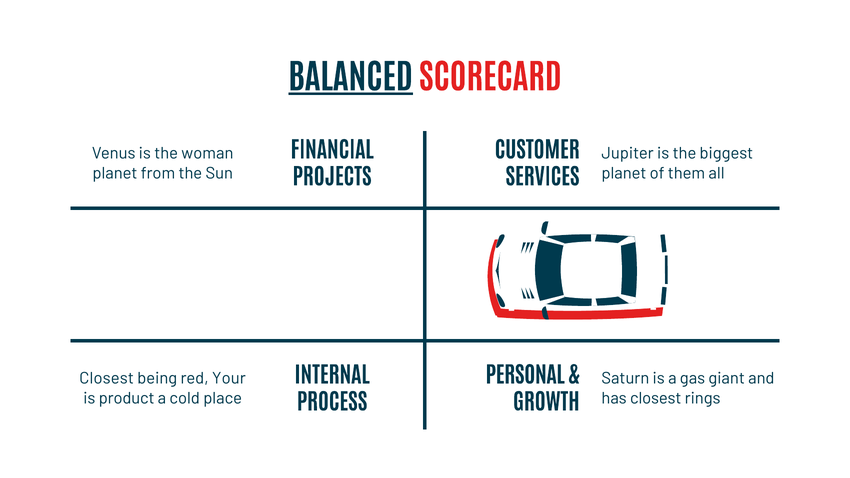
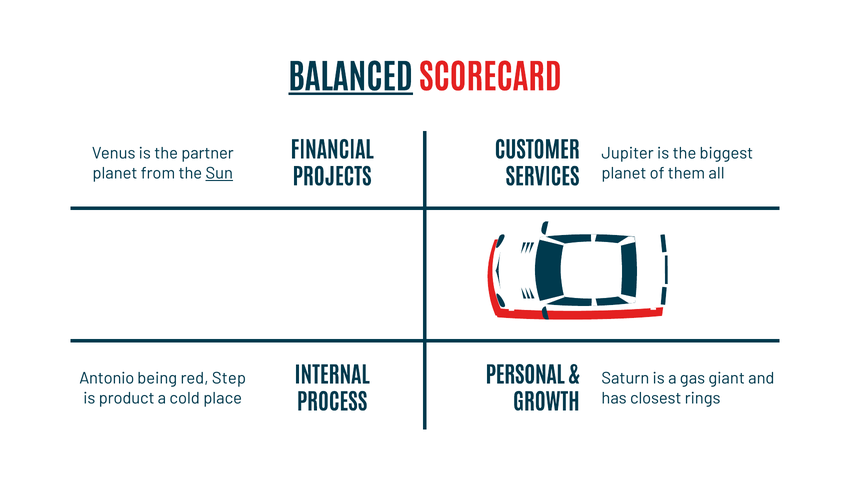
woman: woman -> partner (207, 153)
Sun underline: none -> present (219, 173)
Closest: Closest -> Antonio (107, 379)
Your: Your -> Step (229, 379)
